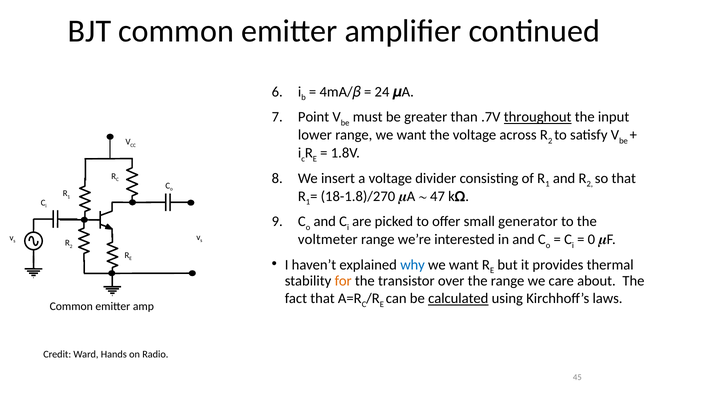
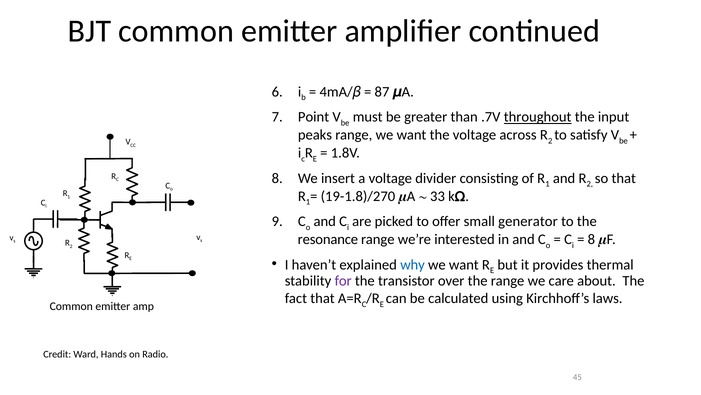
24: 24 -> 87 (382, 92)
lower: lower -> peaks (315, 135)
18-1.8)/270: 18-1.8)/270 -> 19-1.8)/270 (358, 196)
47: 47 -> 33 (438, 196)
voltmeter: voltmeter -> resonance (328, 239)
0: 0 -> 8 (591, 239)
for colour: orange -> purple (343, 281)
calculated underline: present -> none (458, 298)
